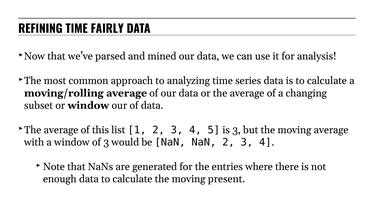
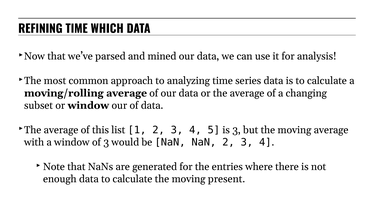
FAIRLY: FAIRLY -> WHICH (107, 29)
